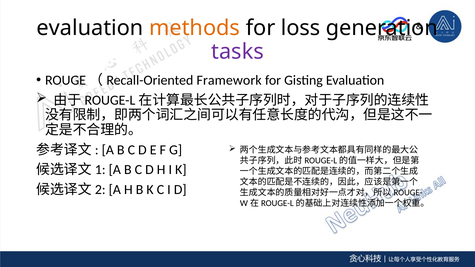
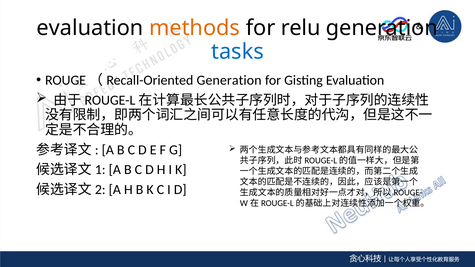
loss: loss -> relu (301, 28)
tasks colour: purple -> blue (238, 52)
ROUGE（Recall-Oriented Framework: Framework -> Generation (229, 80)
